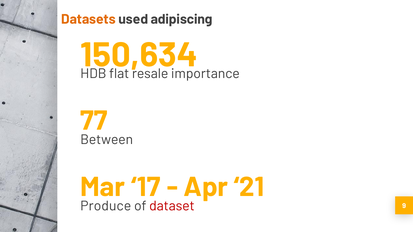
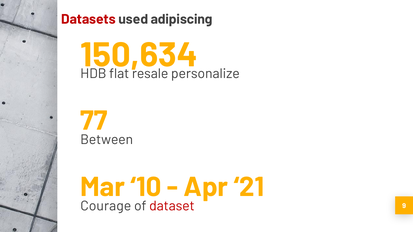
Datasets colour: orange -> red (88, 19)
importance: importance -> personalize (205, 74)
17: 17 -> 10 (146, 187)
Produce: Produce -> Courage (106, 206)
